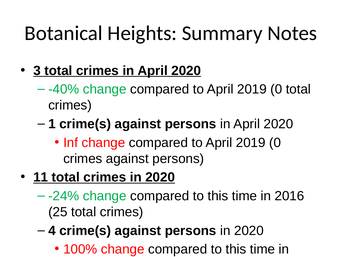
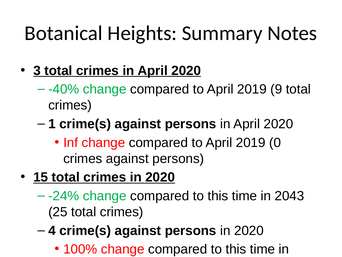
0: 0 -> 9 (276, 89)
11: 11 -> 15 (41, 177)
2016: 2016 -> 2043 (289, 196)
